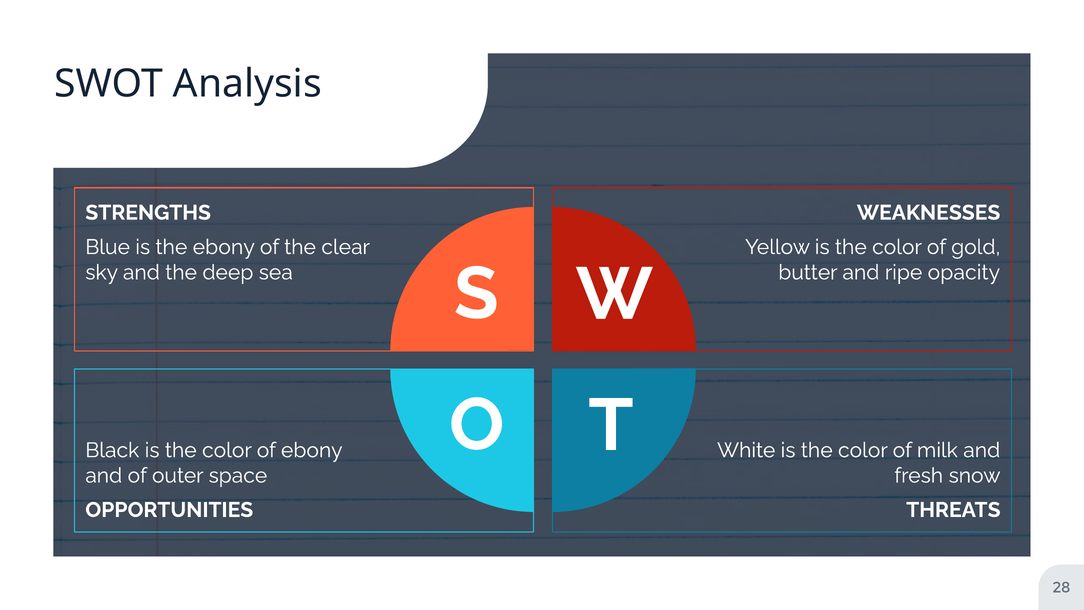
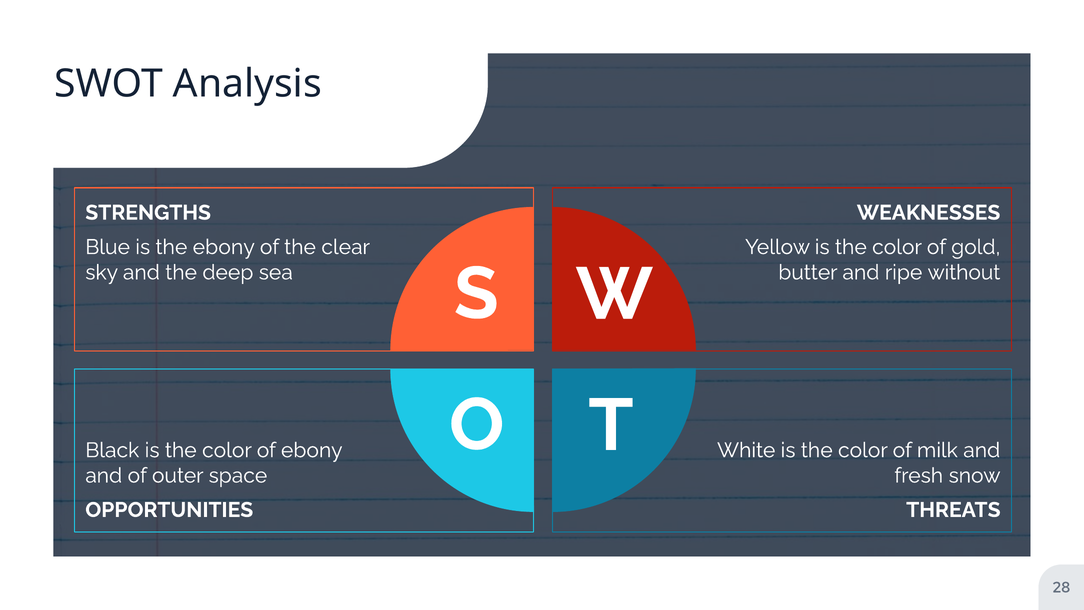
opacity: opacity -> without (964, 272)
